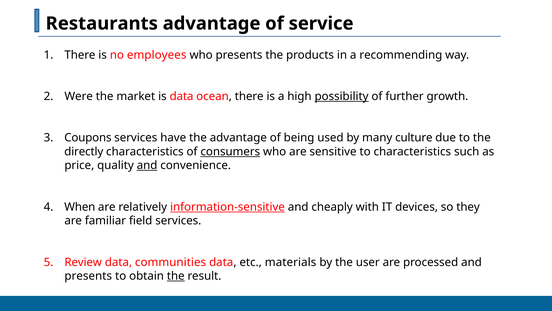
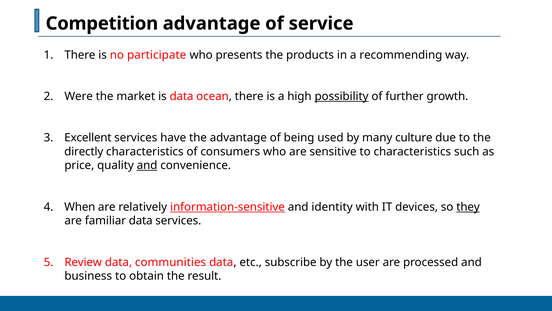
Restaurants: Restaurants -> Competition (102, 23)
employees: employees -> participate (157, 55)
Coupons: Coupons -> Excellent (88, 138)
consumers underline: present -> none (230, 151)
cheaply: cheaply -> identity (332, 207)
they underline: none -> present (468, 207)
familiar field: field -> data (141, 220)
materials: materials -> subscribe (291, 262)
presents: presents -> business (88, 276)
the underline: present -> none (176, 276)
